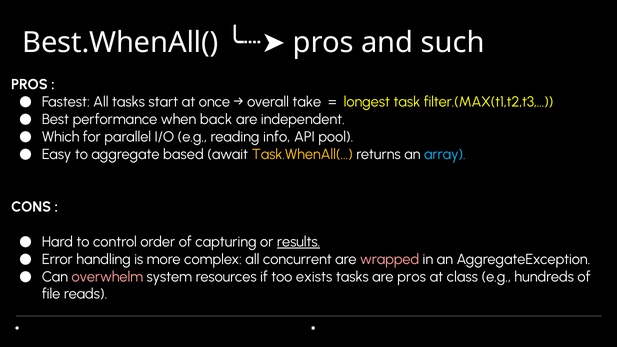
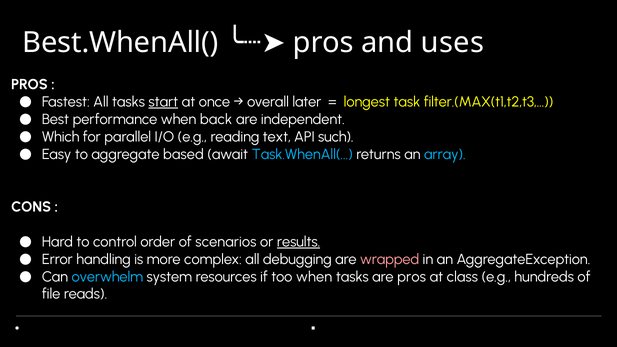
such: such -> uses (453, 43)
start underline: none -> present (163, 102)
take: take -> later (307, 102)
info: info -> text (277, 137)
pool: pool -> such (336, 137)
Task.WhenAll( colour: yellow -> light blue (302, 154)
capturing: capturing -> scenarios (226, 242)
concurrent: concurrent -> debugging (297, 259)
overwhelm colour: pink -> light blue (107, 277)
too exists: exists -> when (314, 277)
